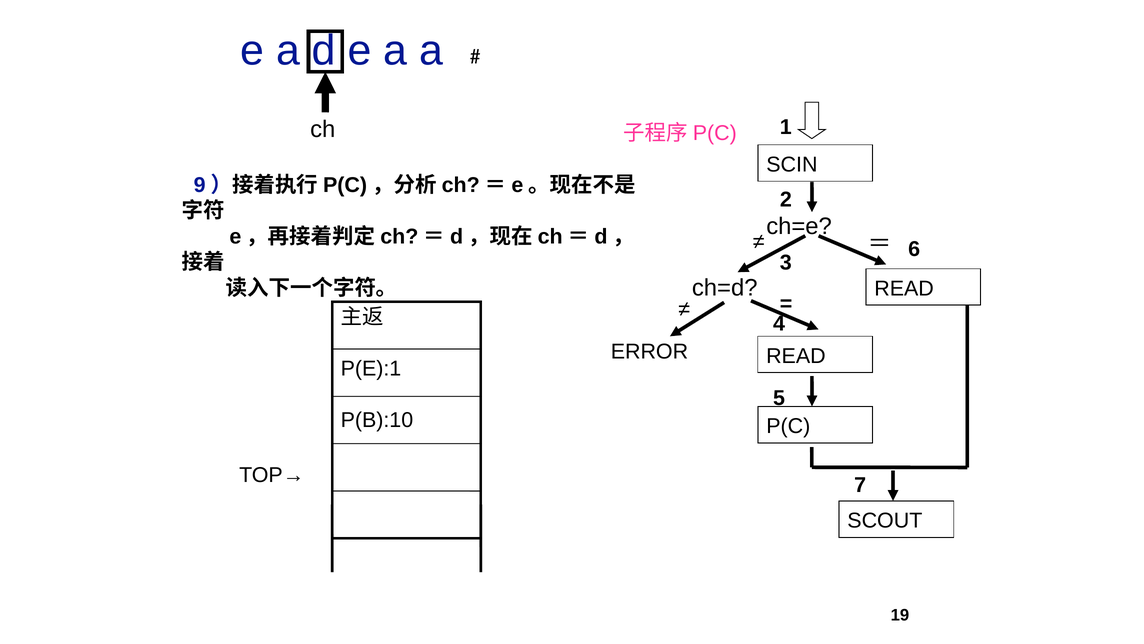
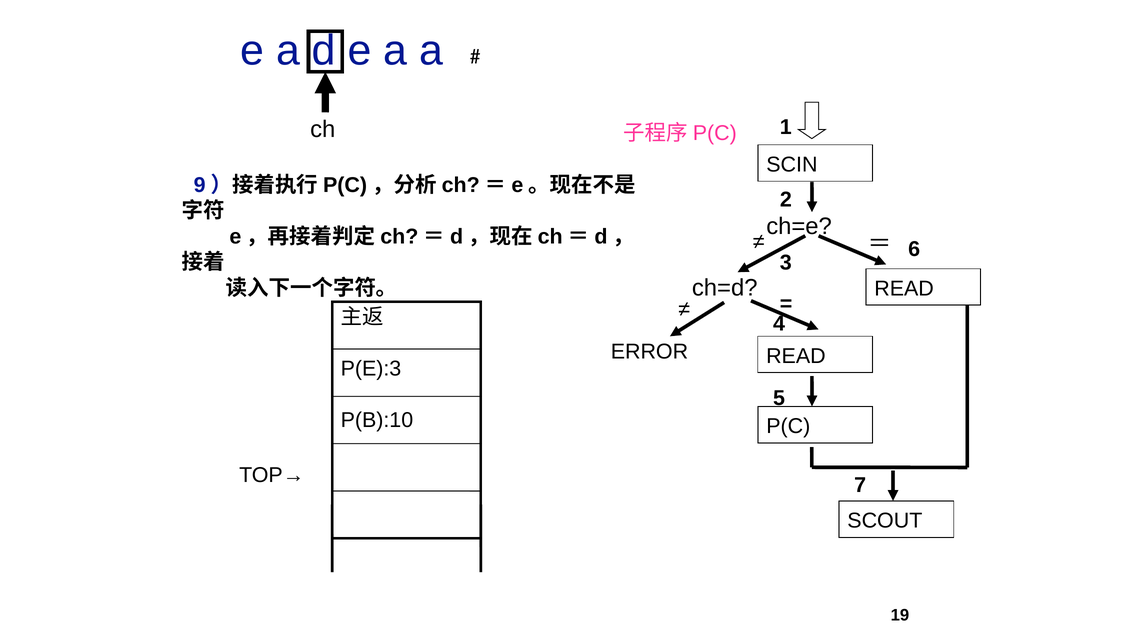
P(E):1: P(E):1 -> P(E):3 (371, 368)
